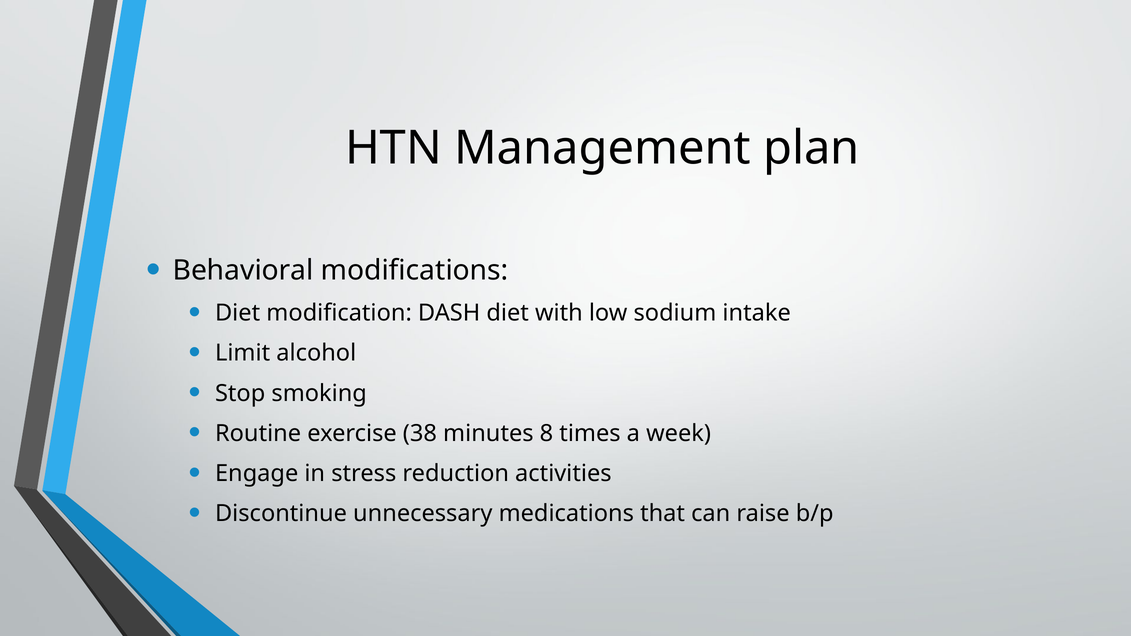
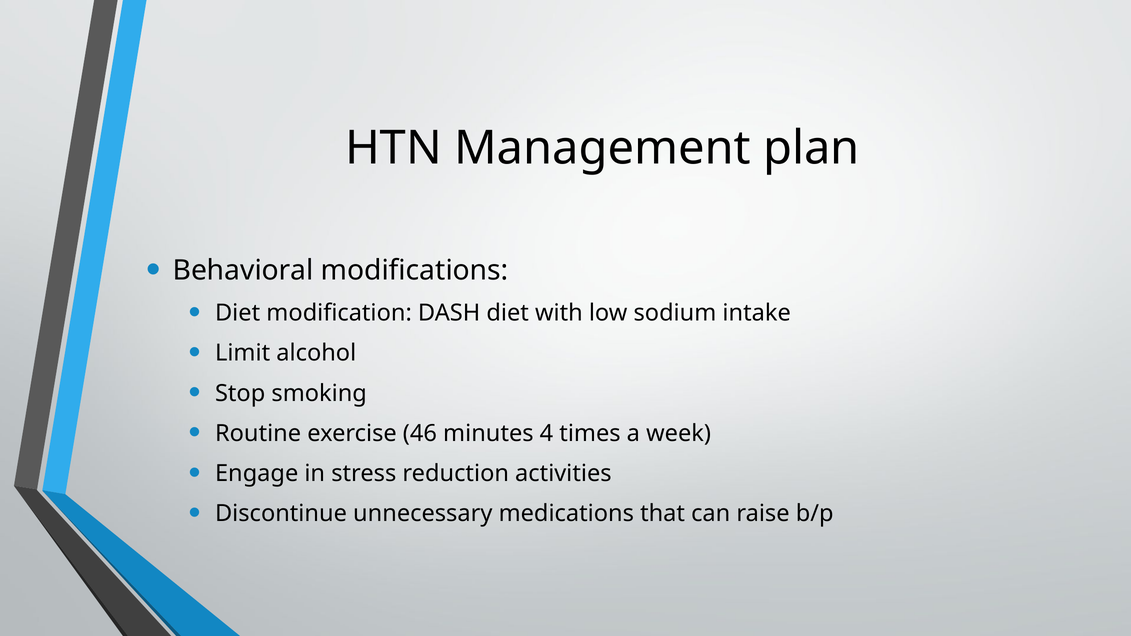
38: 38 -> 46 (420, 433)
8: 8 -> 4 (546, 433)
